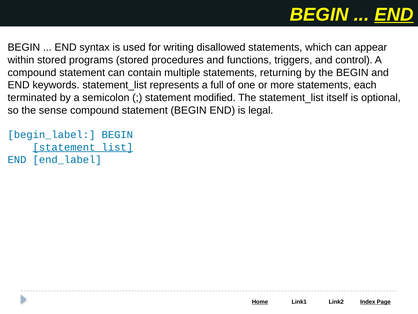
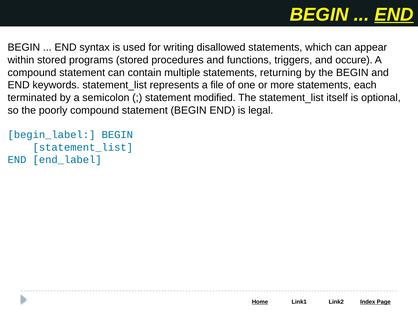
control: control -> occure (354, 60)
full: full -> file (217, 85)
sense: sense -> poorly (53, 110)
statement_list underline: present -> none (83, 147)
